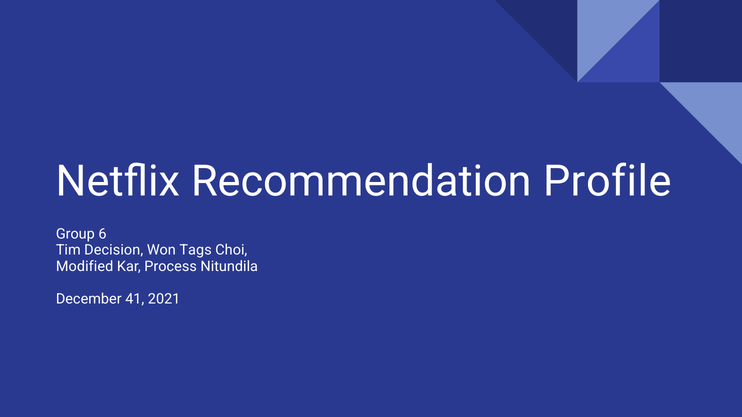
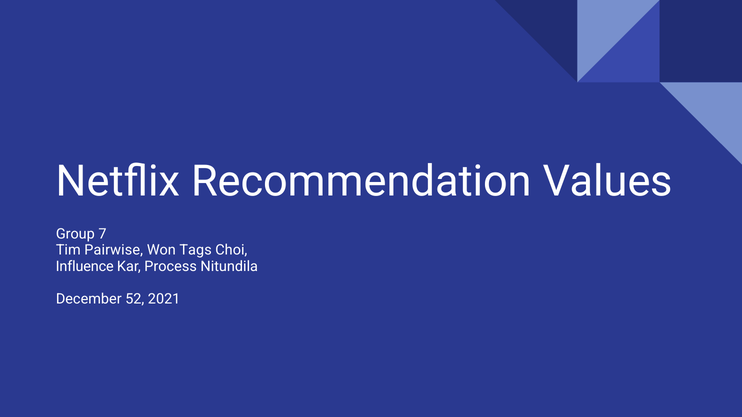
Profile: Profile -> Values (608, 182)
6: 6 -> 7 (103, 234)
Decision: Decision -> Pairwise (114, 250)
Modified: Modified -> Influence (85, 267)
41: 41 -> 52 (135, 299)
